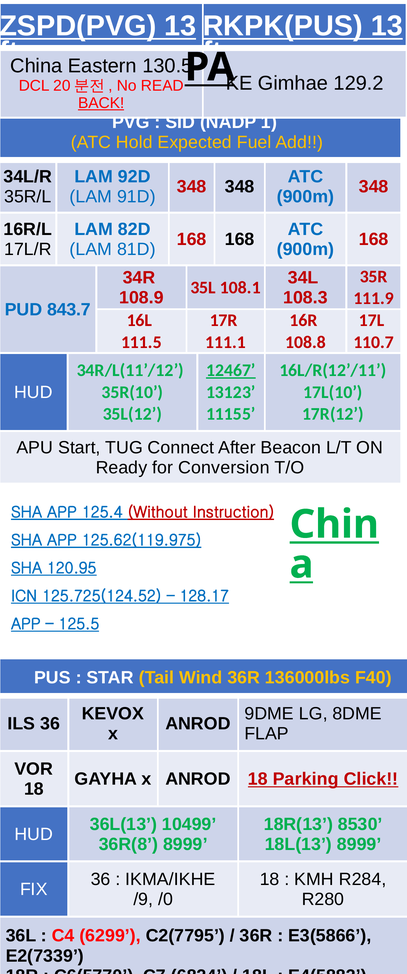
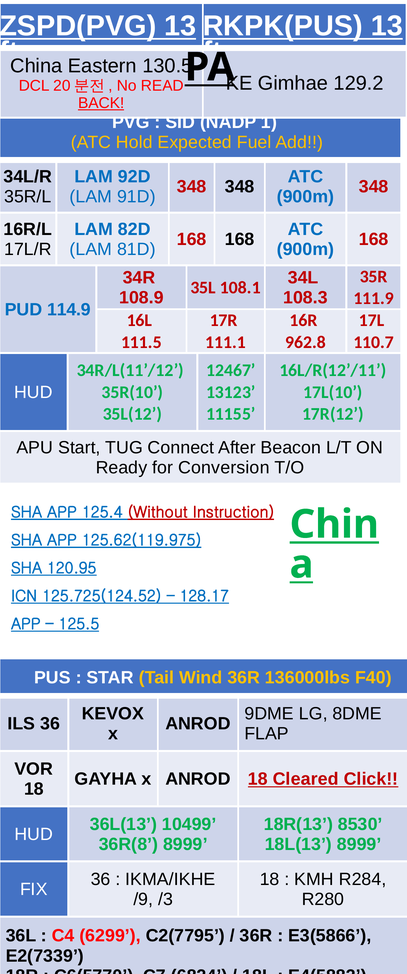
843.7: 843.7 -> 114.9 (69, 309)
108.8: 108.8 -> 962.8 (305, 342)
12467 underline: present -> none (231, 370)
Parking: Parking -> Cleared (306, 779)
/0: /0 -> /3 (166, 899)
